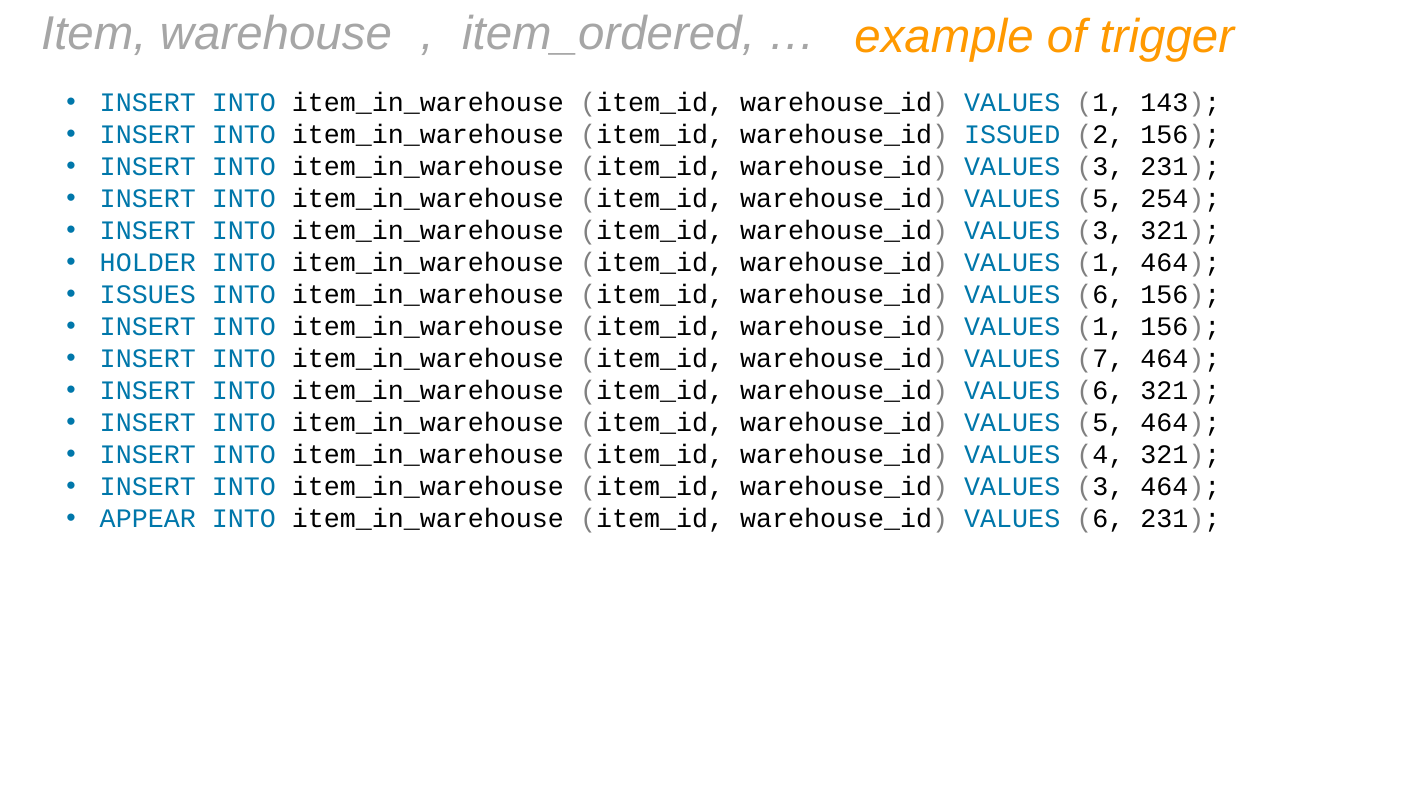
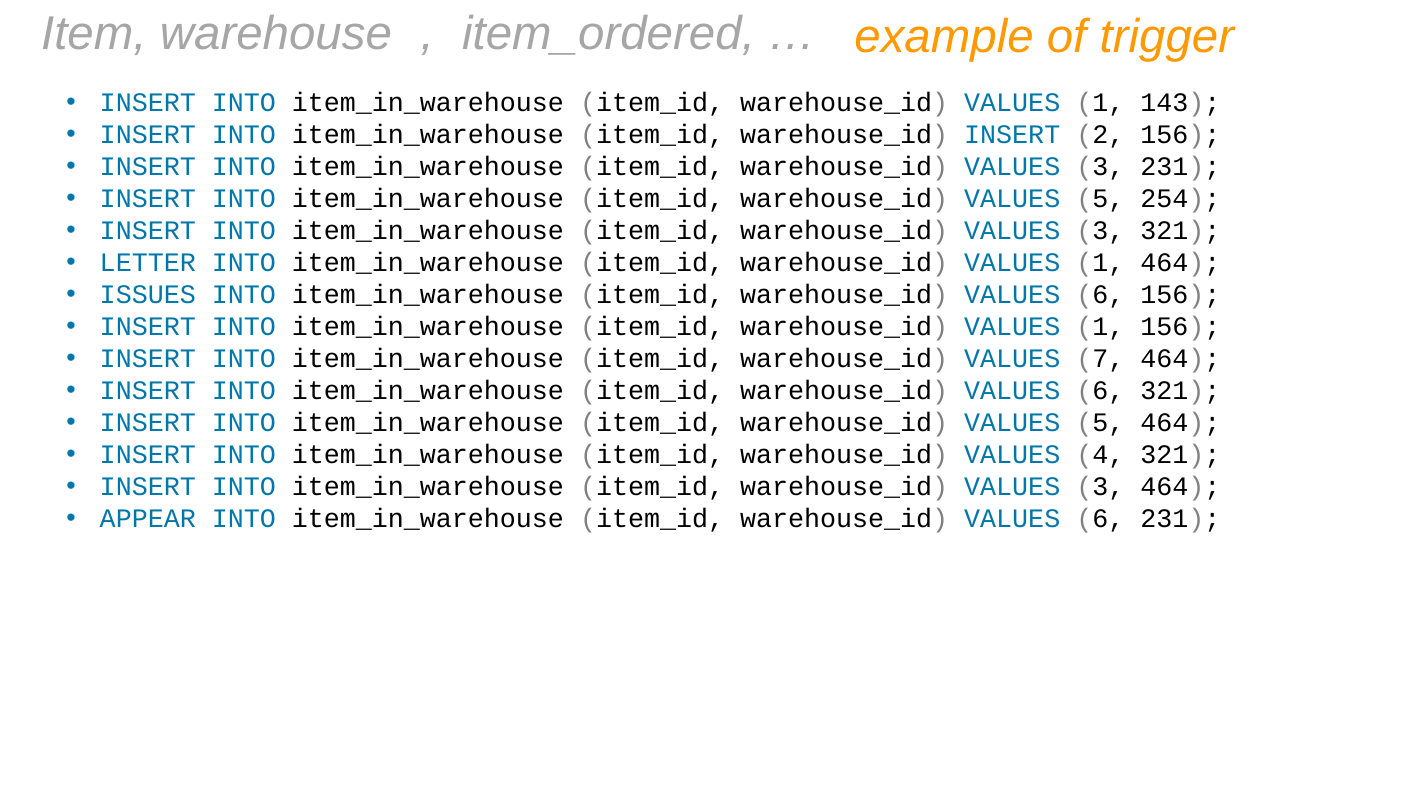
warehouse_id ISSUED: ISSUED -> INSERT (1012, 135)
HOLDER: HOLDER -> LETTER (148, 263)
